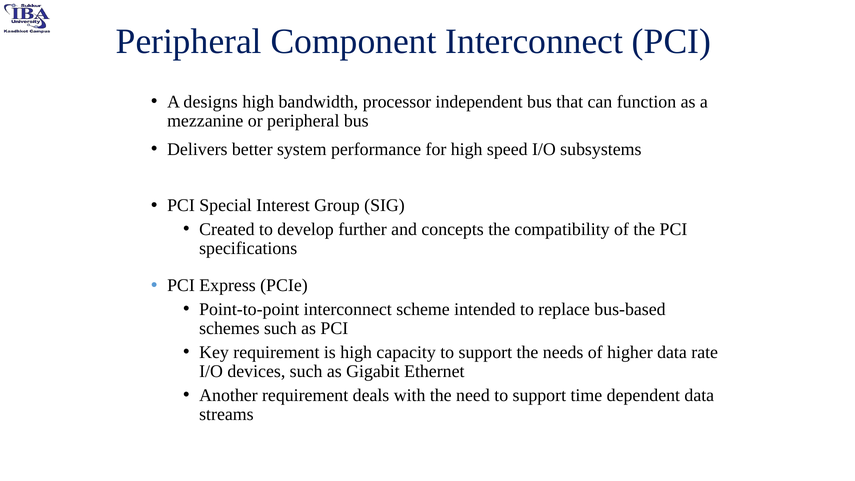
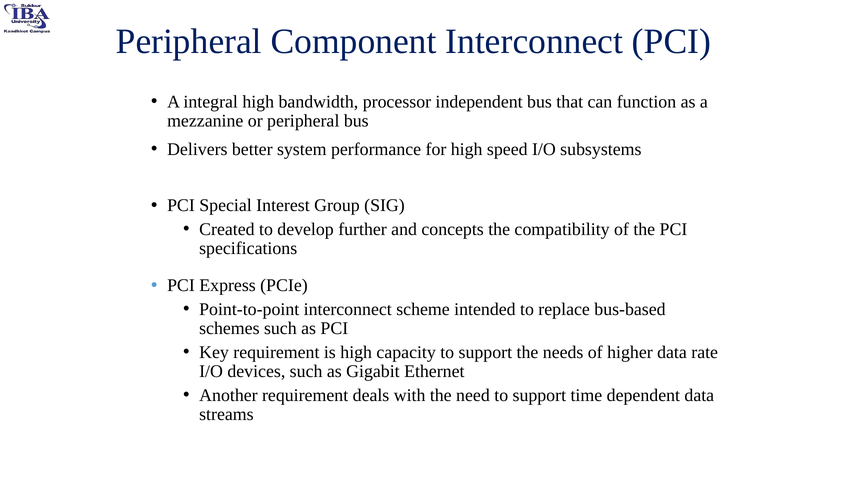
designs: designs -> integral (211, 102)
